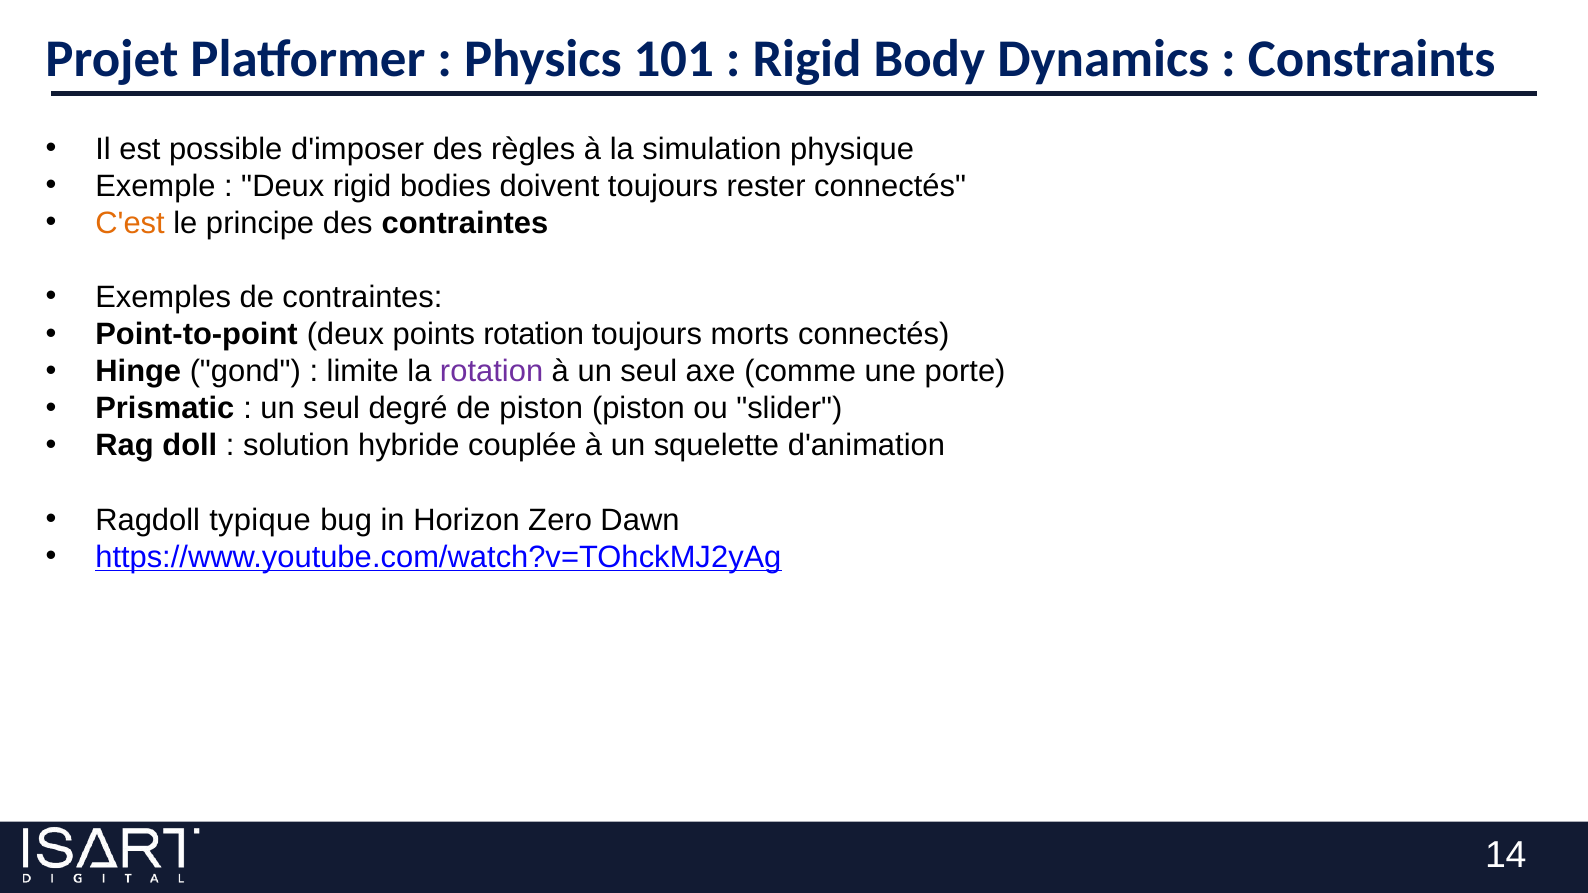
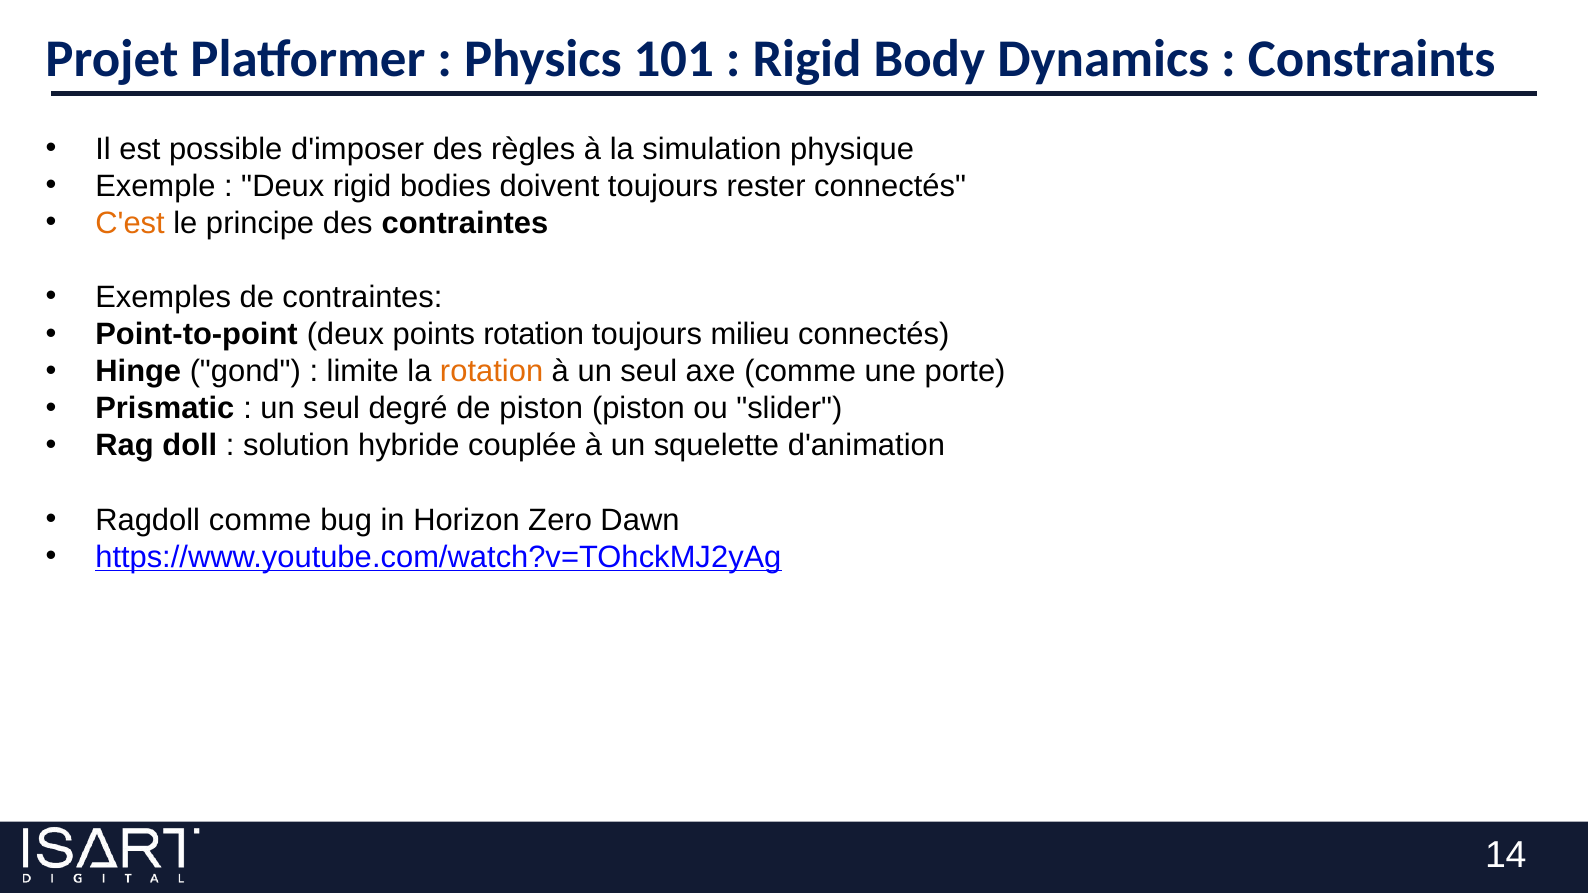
morts: morts -> milieu (750, 335)
rotation colour: purple -> orange (492, 372)
Ragdoll typique: typique -> comme (260, 520)
